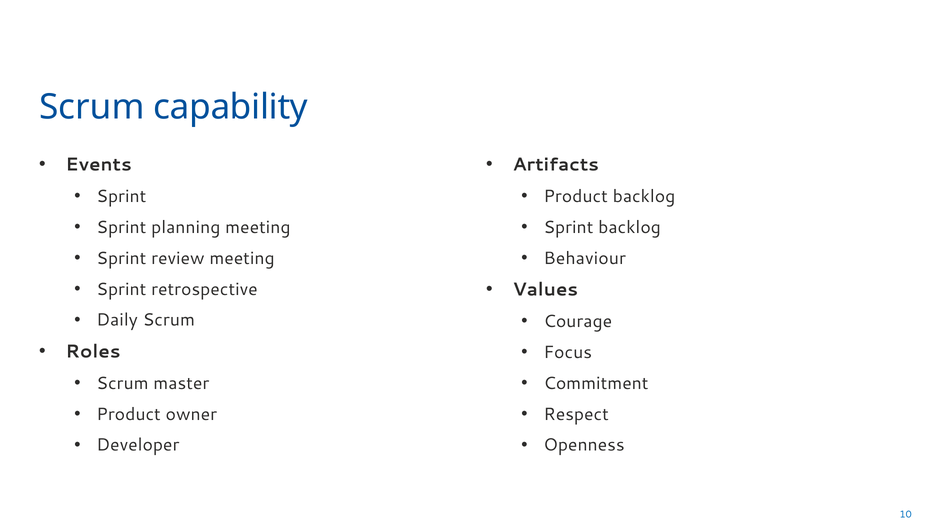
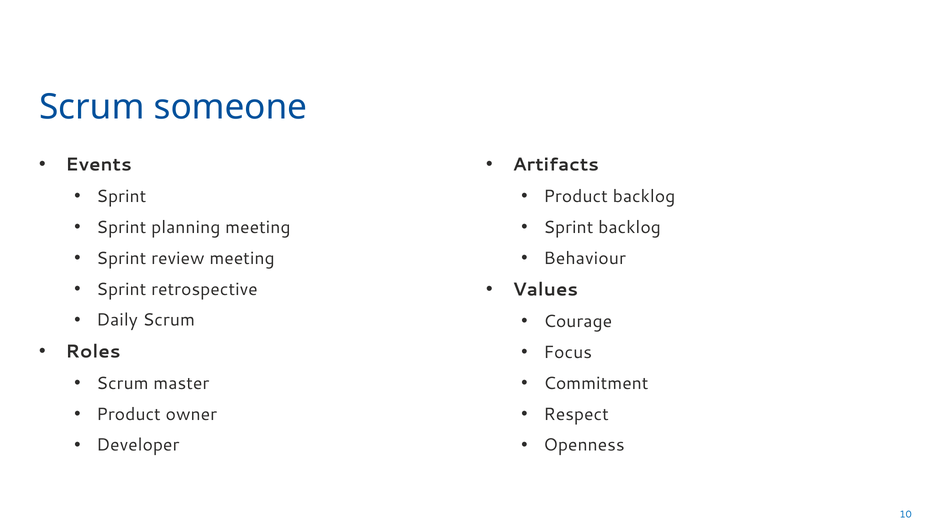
capability: capability -> someone (230, 107)
